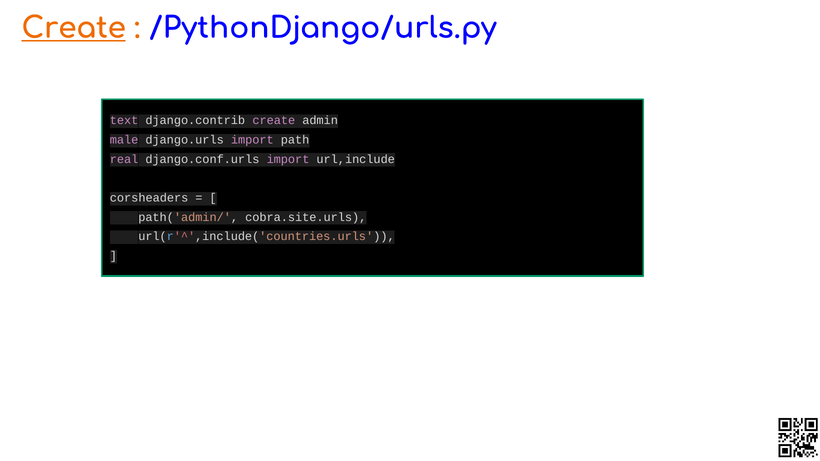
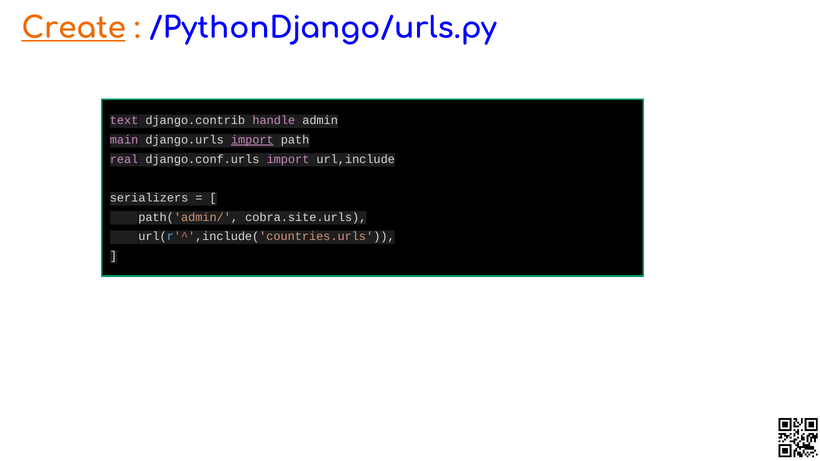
django.contrib create: create -> handle (274, 121)
male: male -> main (124, 140)
import underline: none -> present (252, 140)
corsheaders: corsheaders -> serializers (149, 198)
